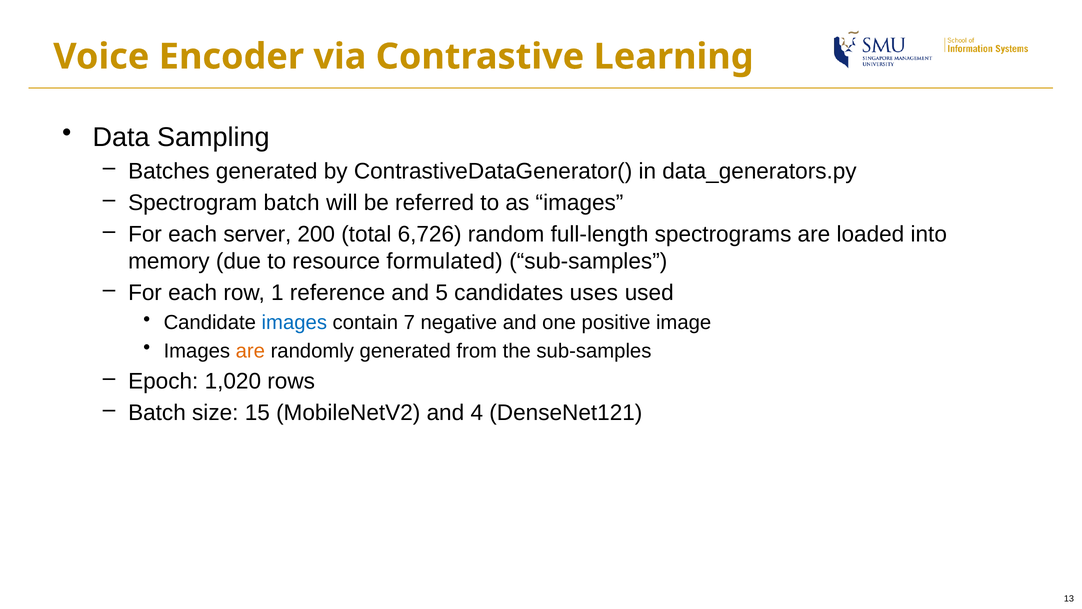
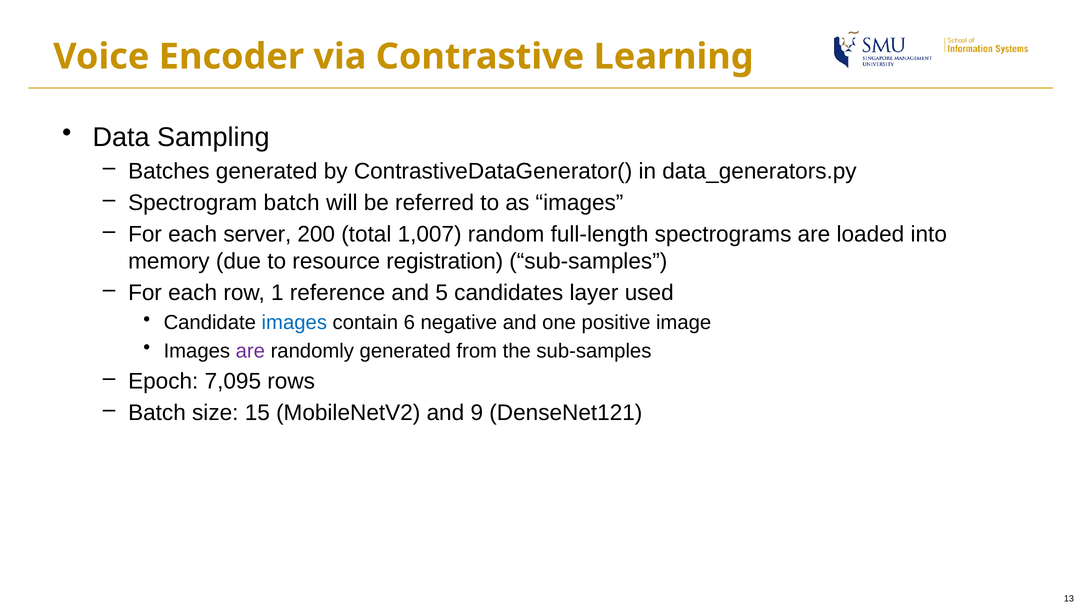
6,726: 6,726 -> 1,007 (430, 234)
formulated: formulated -> registration (445, 261)
uses: uses -> layer (594, 293)
7: 7 -> 6 (409, 322)
are colour: orange -> purple (250, 351)
1,020: 1,020 -> 7,095 (233, 381)
4: 4 -> 9 (477, 413)
